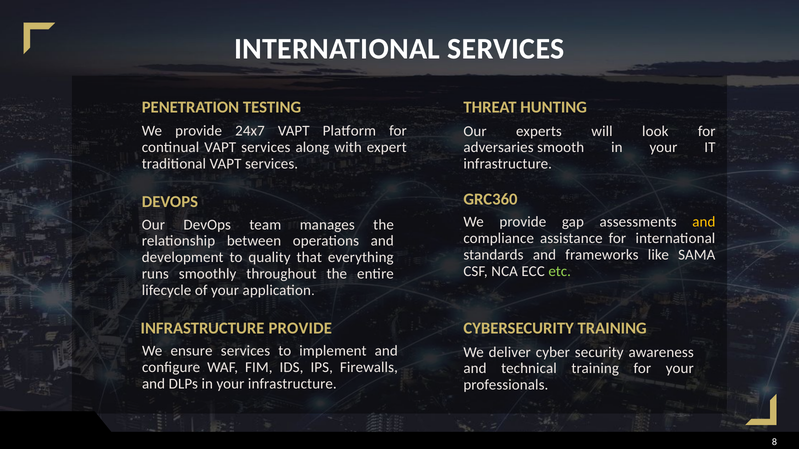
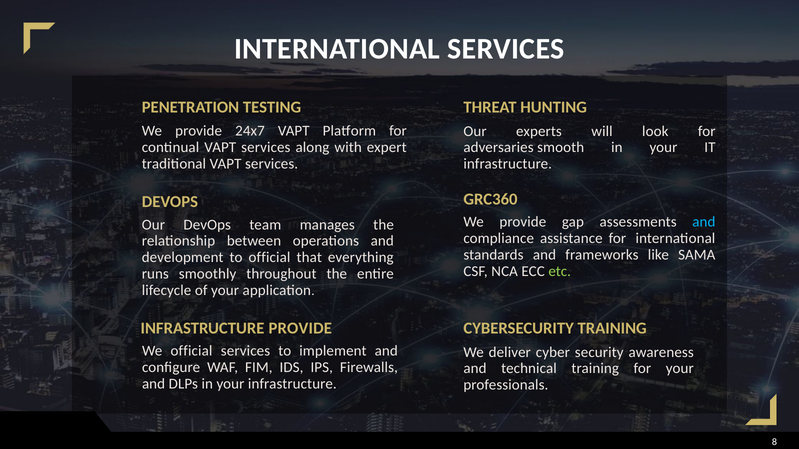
and colour: yellow -> light blue (704, 222)
to quality: quality -> official (269, 258)
We ensure: ensure -> official (191, 351)
